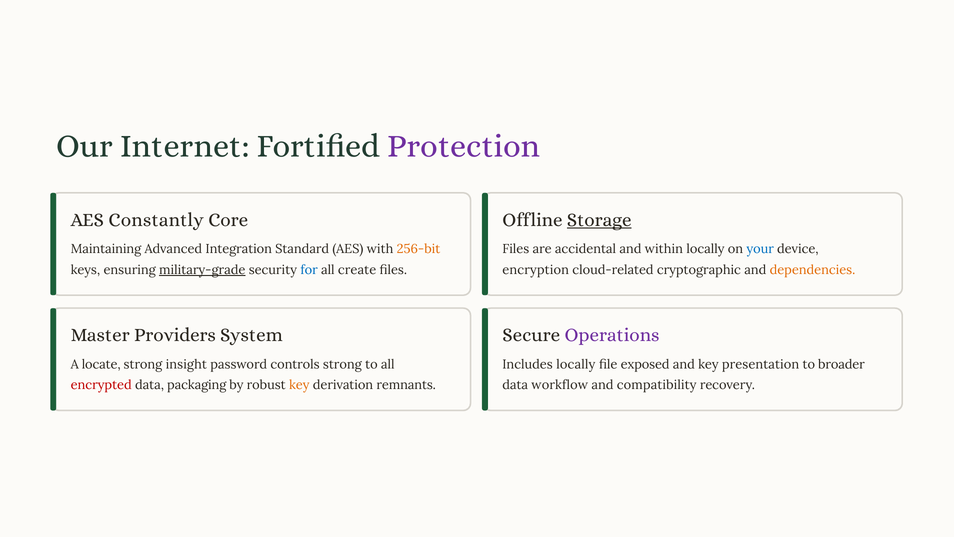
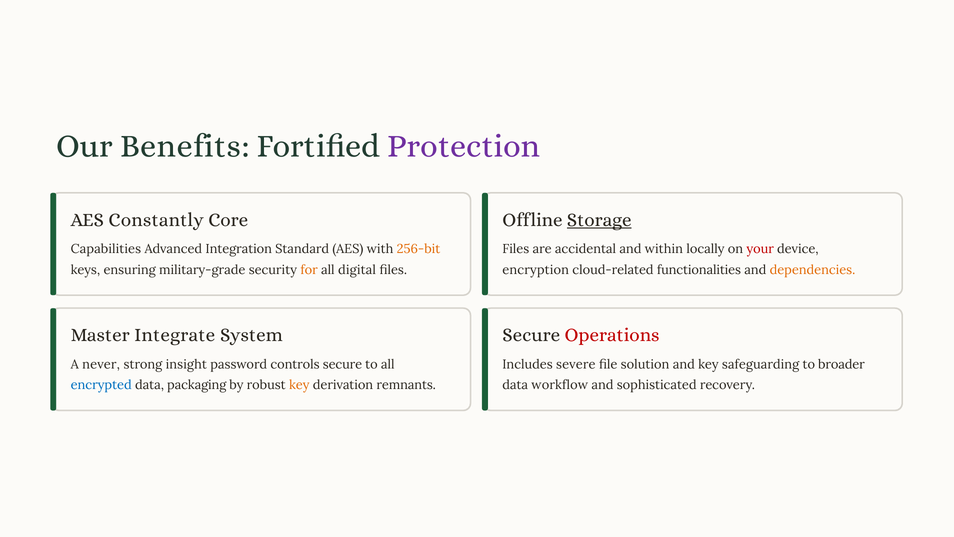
Internet: Internet -> Benefits (185, 146)
Maintaining: Maintaining -> Capabilities (106, 249)
your colour: blue -> red (760, 249)
military-grade underline: present -> none (202, 270)
for colour: blue -> orange (309, 270)
create: create -> digital (357, 270)
cryptographic: cryptographic -> functionalities (699, 270)
Providers: Providers -> Integrate (175, 335)
Operations colour: purple -> red (612, 335)
locate: locate -> never (101, 364)
controls strong: strong -> secure (342, 364)
Includes locally: locally -> severe (576, 364)
exposed: exposed -> solution (645, 364)
presentation: presentation -> safeguarding (761, 364)
encrypted colour: red -> blue (101, 385)
compatibility: compatibility -> sophisticated (657, 385)
